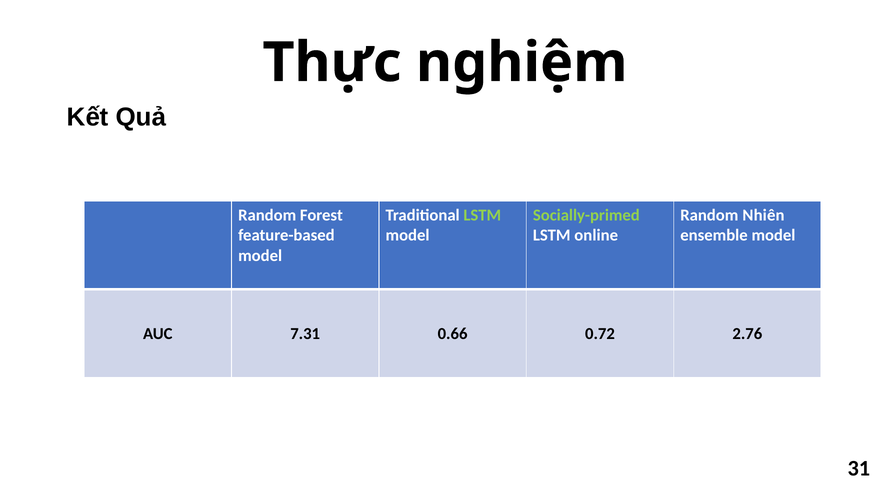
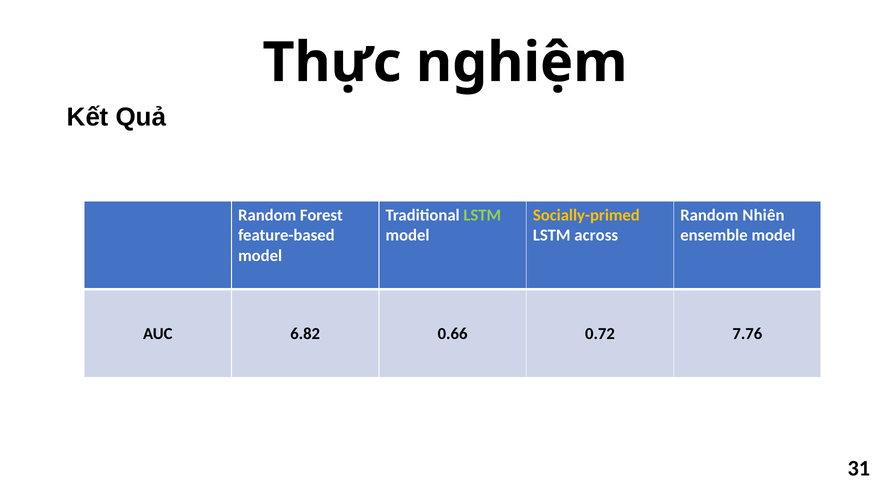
Socially-primed colour: light green -> yellow (586, 215)
online: online -> across (596, 235)
7.31: 7.31 -> 6.82 (305, 333)
2.76: 2.76 -> 7.76 (747, 333)
